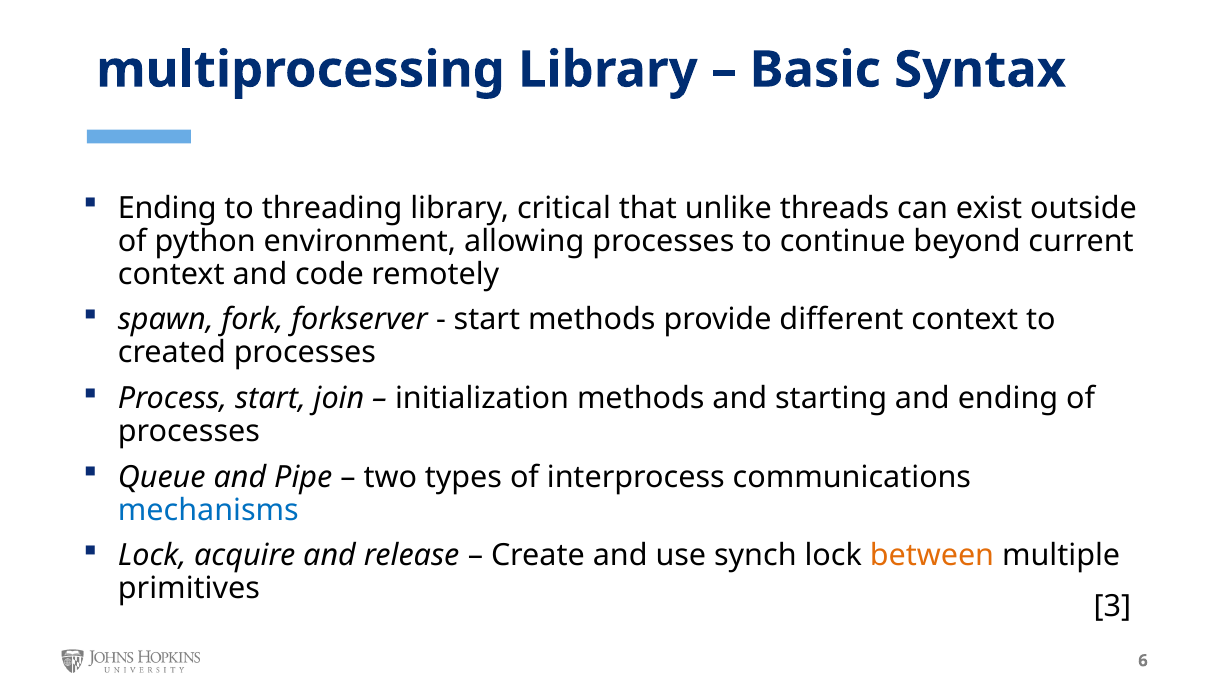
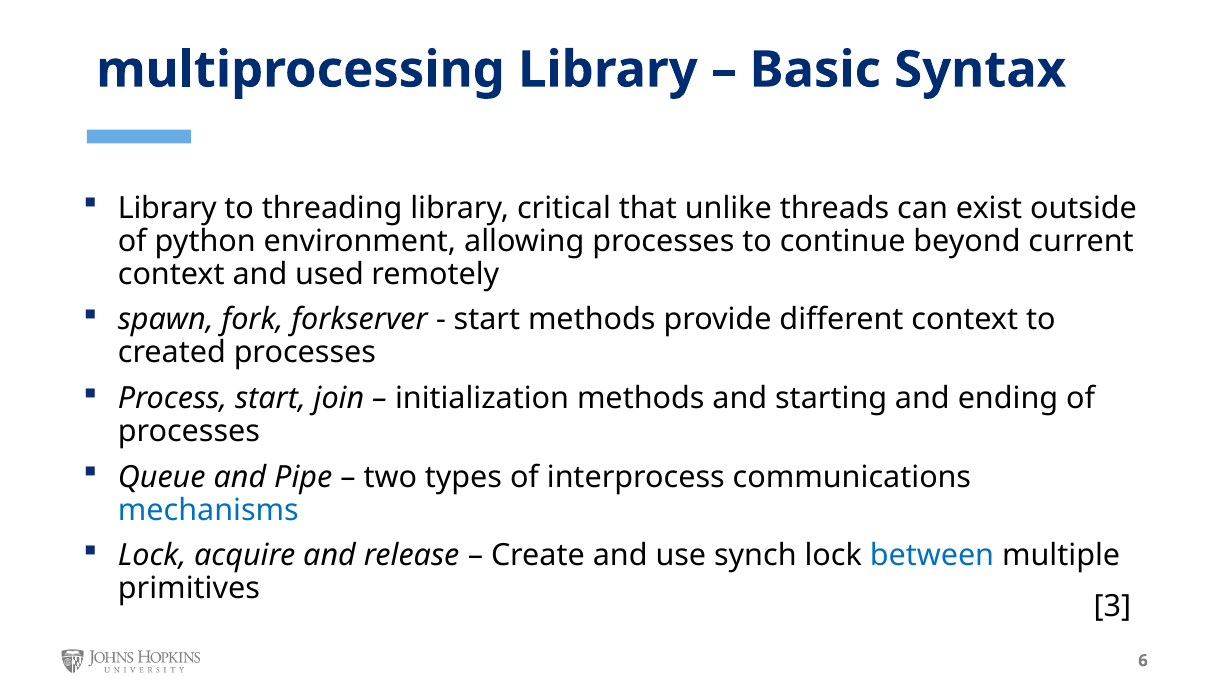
Ending: Ending -> Library (167, 208)
code: code -> used (330, 274)
between colour: orange -> blue (932, 556)
